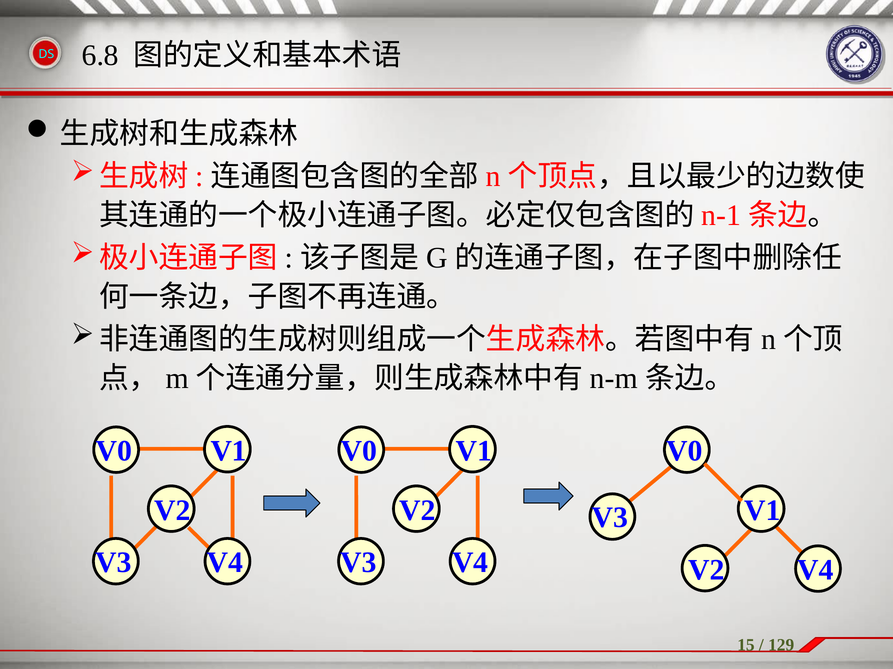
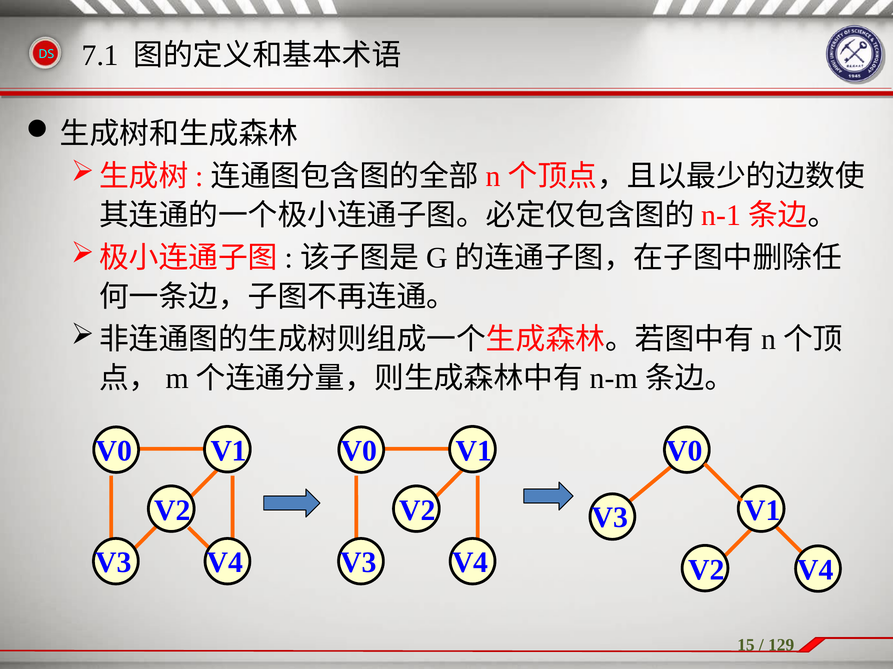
6.8: 6.8 -> 7.1 (100, 56)
